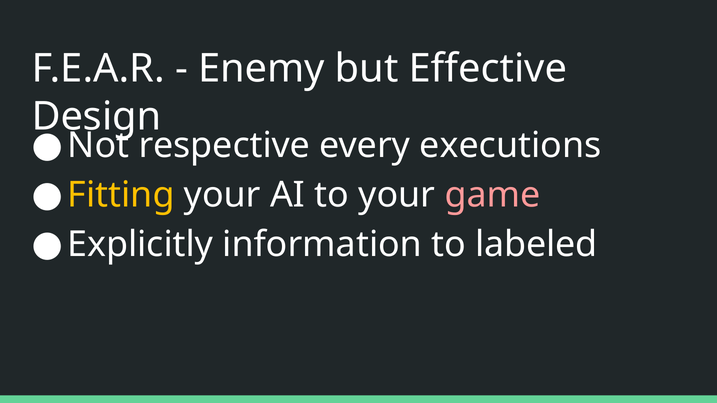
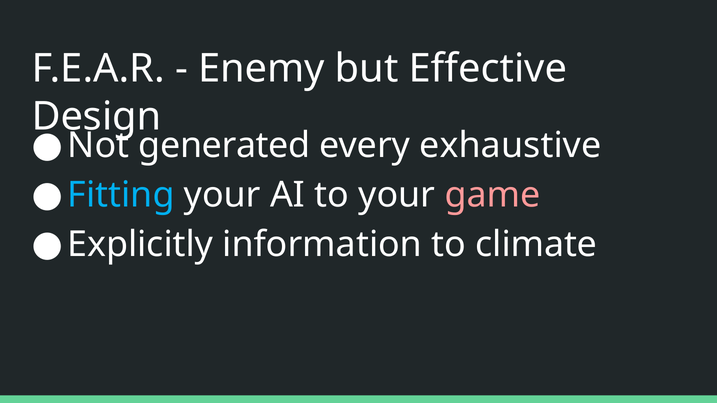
respective: respective -> generated (224, 146)
executions: executions -> exhaustive (510, 146)
Fitting colour: yellow -> light blue (121, 195)
labeled: labeled -> climate (536, 244)
